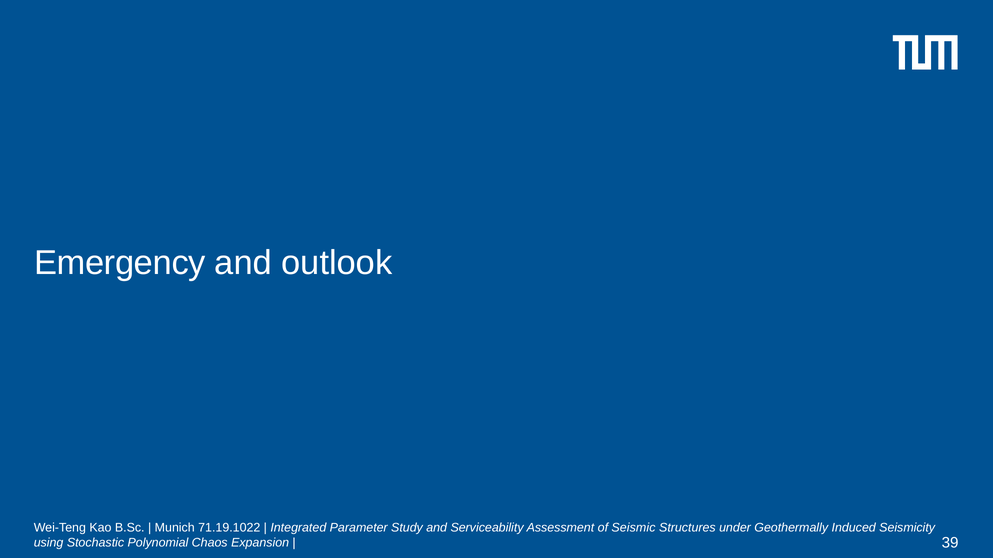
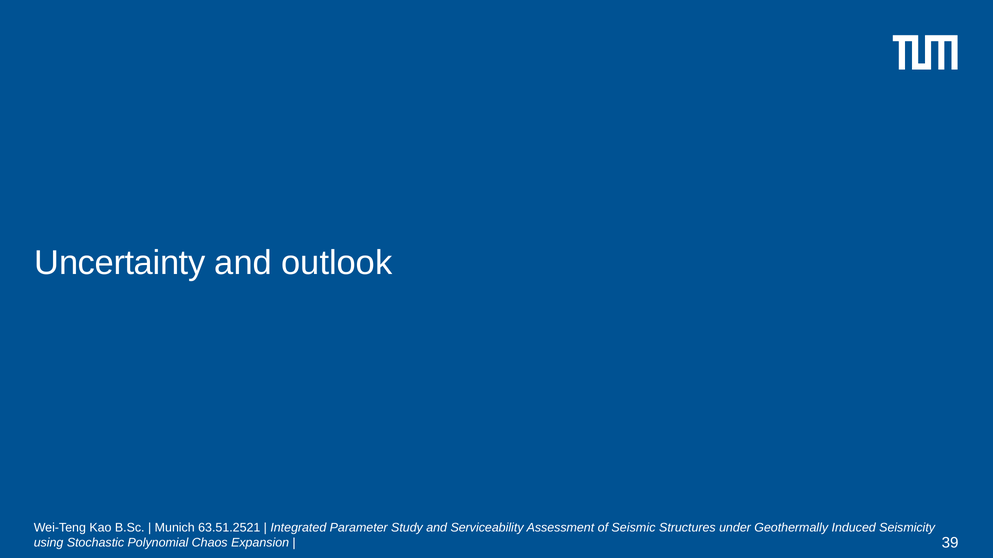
Emergency: Emergency -> Uncertainty (120, 263)
71.19.1022: 71.19.1022 -> 63.51.2521 (229, 528)
